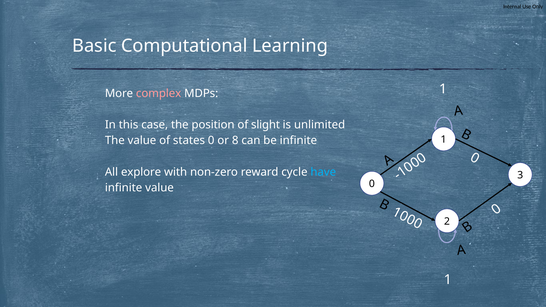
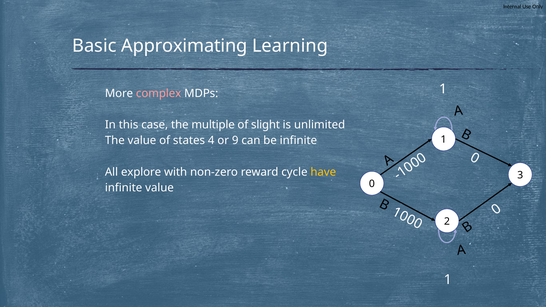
Computational: Computational -> Approximating (184, 46)
position: position -> multiple (213, 125)
states 0: 0 -> 4 (211, 141)
8: 8 -> 9 (235, 141)
have colour: light blue -> yellow (323, 172)
